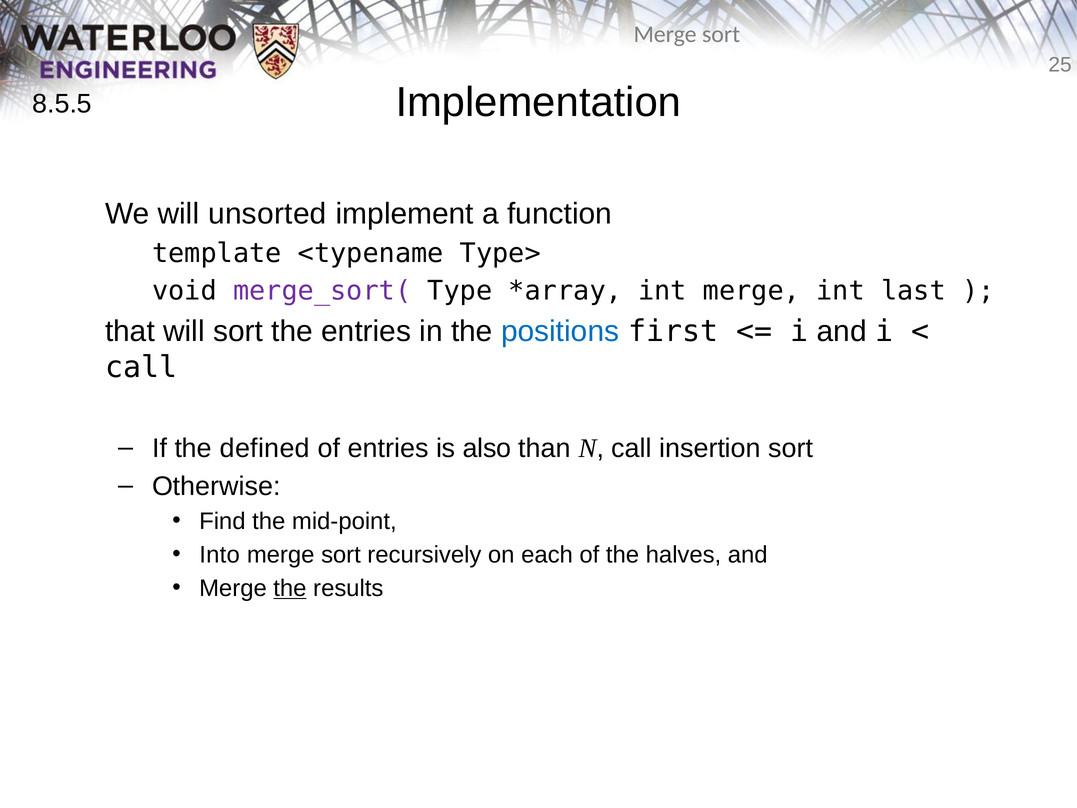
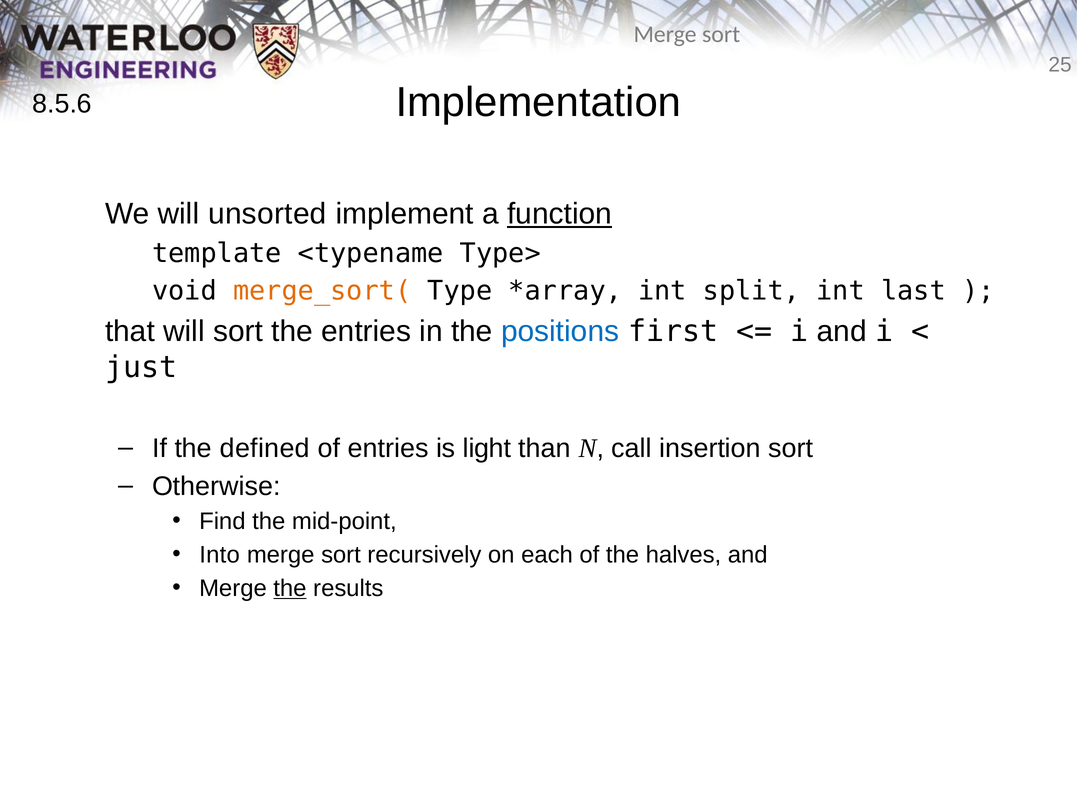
8.5.5: 8.5.5 -> 8.5.6 (62, 104)
function underline: none -> present (560, 214)
merge_sort( colour: purple -> orange (322, 291)
int merge: merge -> split (751, 291)
call: call -> just (141, 367)
also: also -> light (487, 448)
